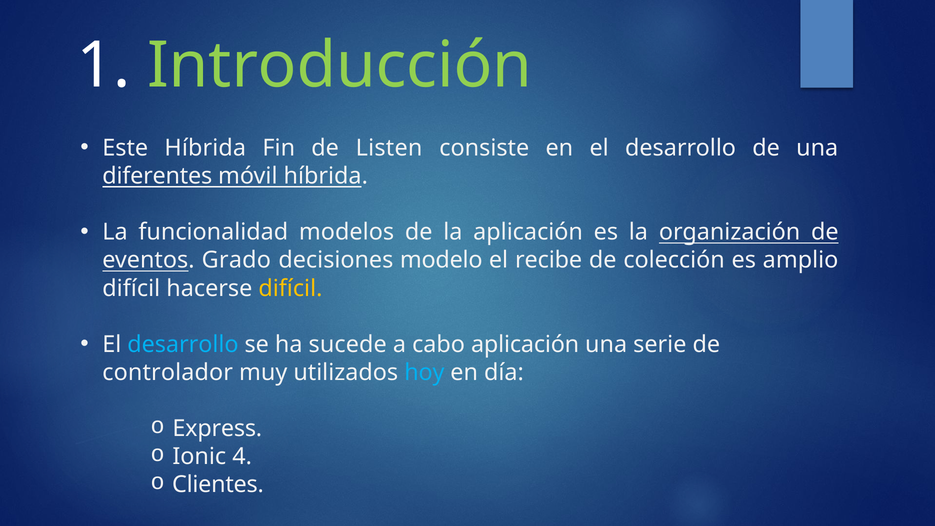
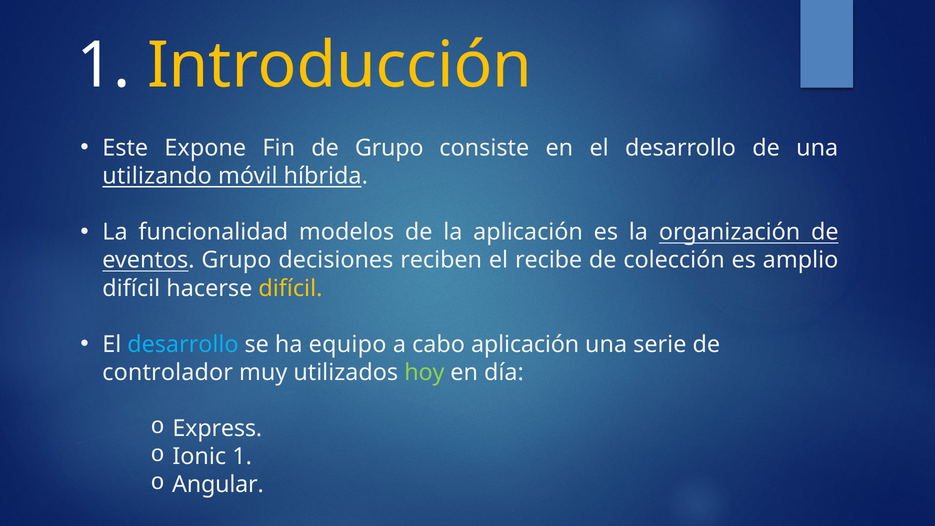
Introducción colour: light green -> yellow (340, 65)
Este Híbrida: Híbrida -> Expone (205, 148)
de Listen: Listen -> Grupo (389, 148)
diferentes: diferentes -> utilizando (157, 176)
eventos Grado: Grado -> Grupo (236, 260)
modelo: modelo -> reciben (441, 260)
sucede: sucede -> equipo (348, 344)
hoy colour: light blue -> light green (424, 372)
Ionic 4: 4 -> 1 (242, 457)
Clientes: Clientes -> Angular (218, 485)
